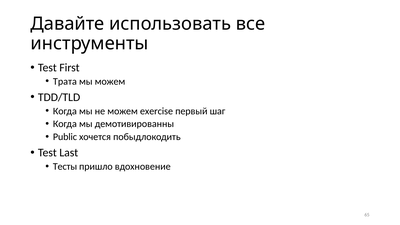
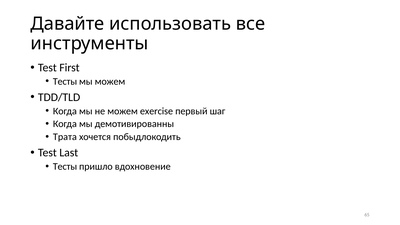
Трата: Трата -> Тесты (65, 81)
Public: Public -> Трата (65, 137)
